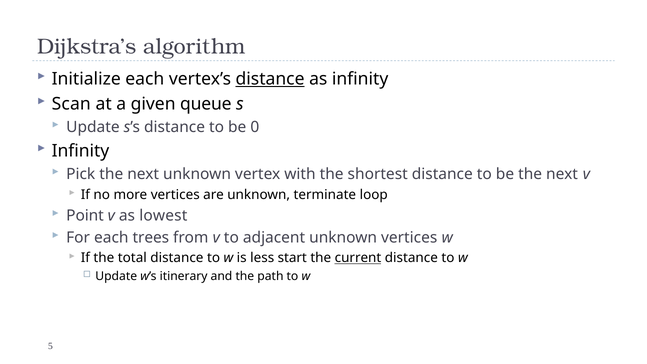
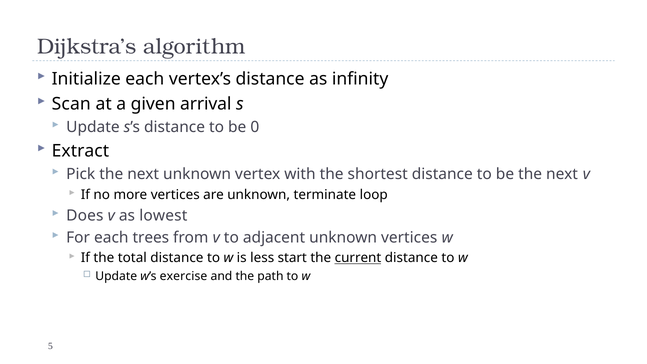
distance underline: present -> none (270, 79)
queue: queue -> arrival (206, 104)
Infinity: Infinity -> Extract (80, 151)
Point: Point -> Does (85, 215)
itinerary: itinerary -> exercise (184, 276)
